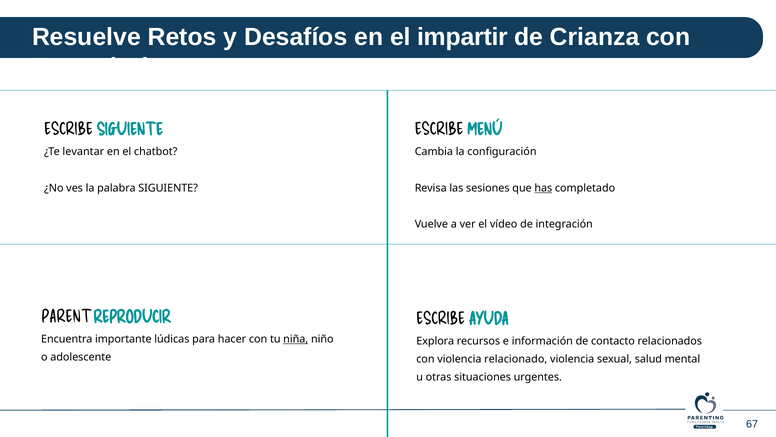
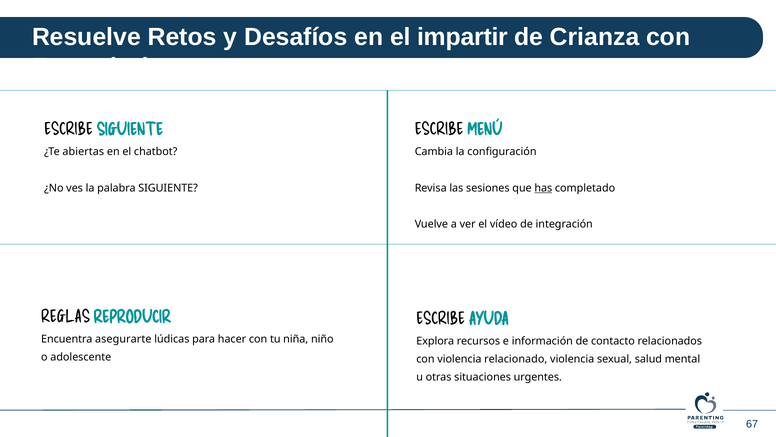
levantar: levantar -> abiertas (83, 152)
PARENT: PARENT -> REGLAS (65, 317)
importante: importante -> asegurarte (123, 339)
niña underline: present -> none (296, 339)
